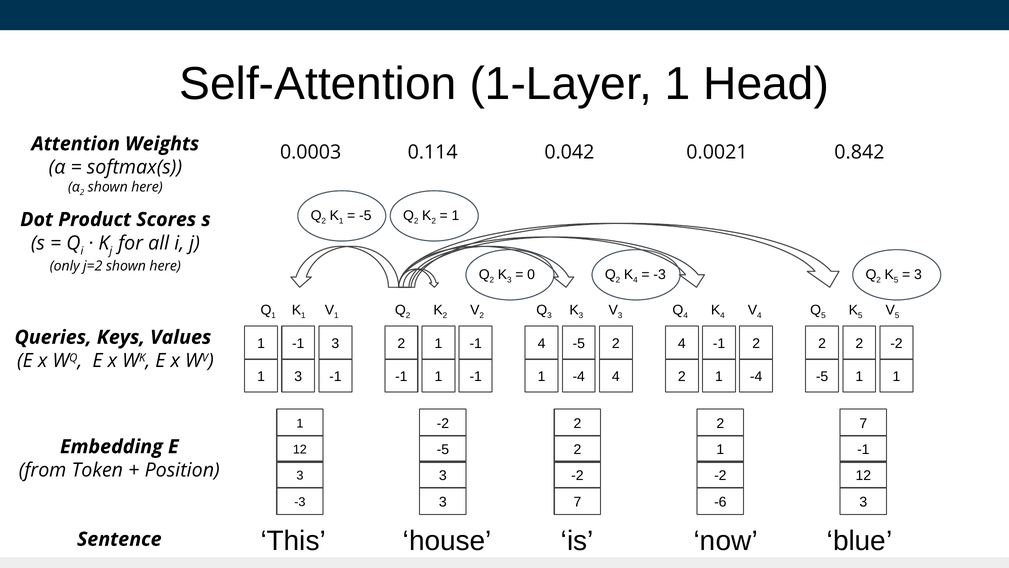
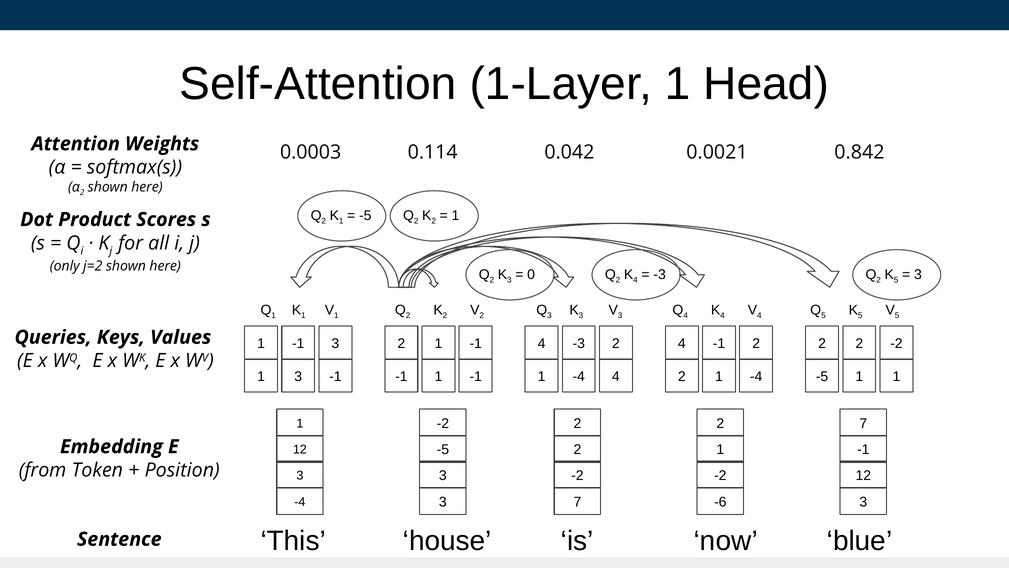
-5: -5 -> -3 (579, 344)
-3: -3 -> -4 (300, 502)
